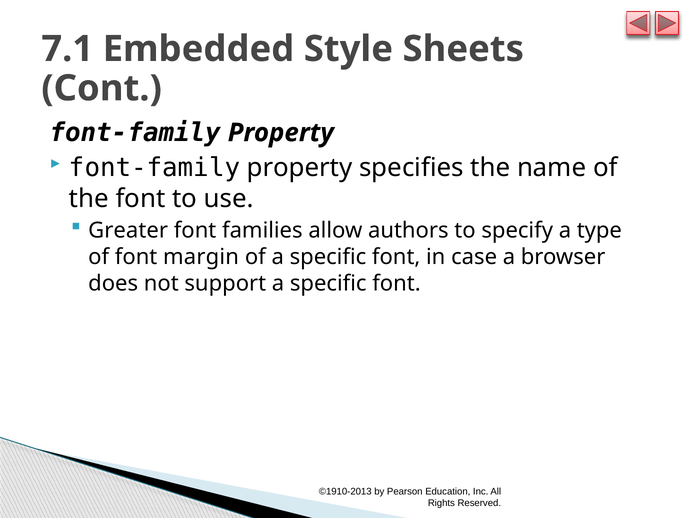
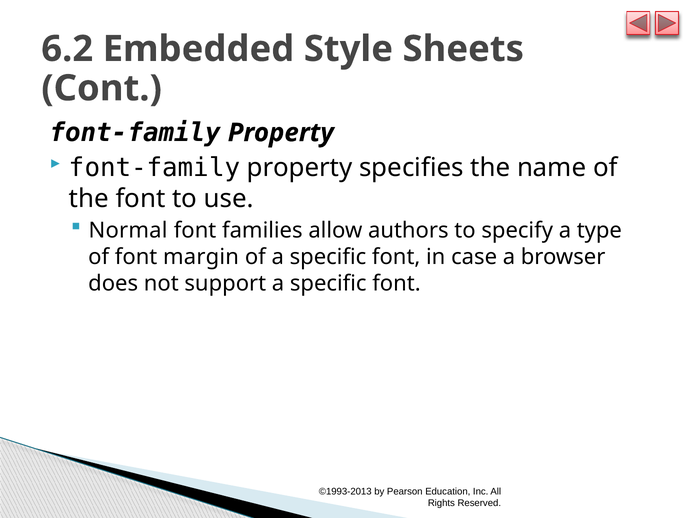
7.1: 7.1 -> 6.2 (67, 49)
Greater: Greater -> Normal (128, 230)
©1910-2013: ©1910-2013 -> ©1993-2013 (345, 491)
